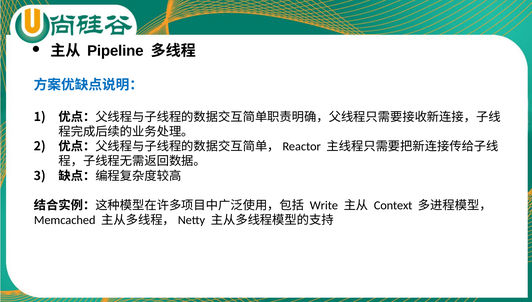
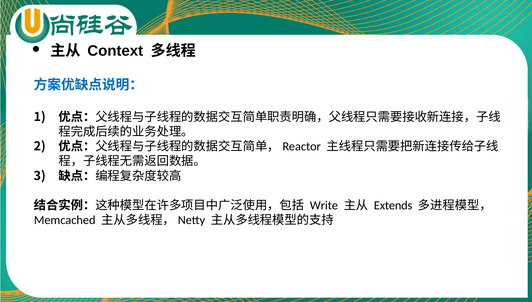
Pipeline: Pipeline -> Context (115, 51)
Context: Context -> Extends (393, 205)
